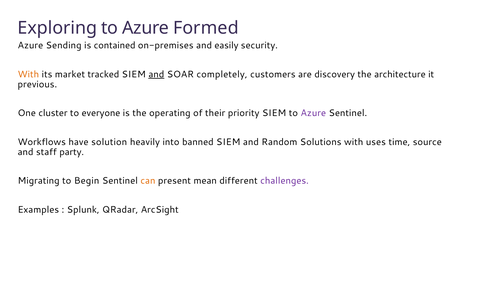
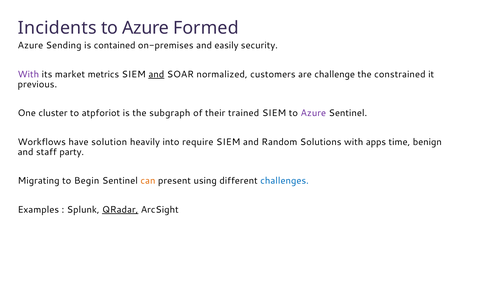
Exploring: Exploring -> Incidents (57, 28)
With colour: orange -> purple (28, 74)
tracked: tracked -> metrics (103, 74)
completely: completely -> normalized (222, 74)
discovery: discovery -> challenge (335, 74)
architecture: architecture -> constrained (400, 74)
everyone: everyone -> atpforiot (101, 113)
operating: operating -> subgraph (170, 113)
priority: priority -> trained (244, 113)
banned: banned -> require (198, 142)
uses: uses -> apps (376, 142)
source: source -> benign (427, 142)
mean: mean -> using (205, 181)
challenges colour: purple -> blue (285, 181)
QRadar underline: none -> present (120, 210)
